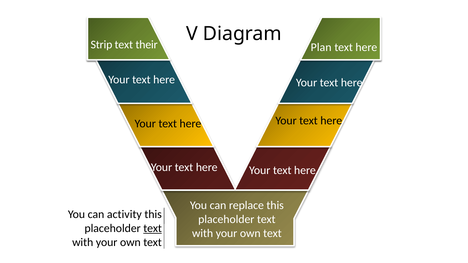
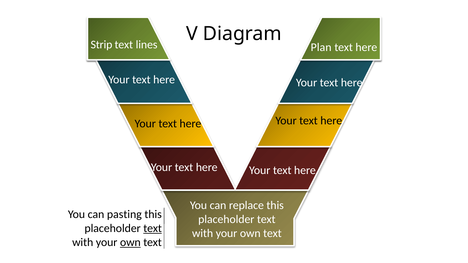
their: their -> lines (147, 45)
activity: activity -> pasting (124, 215)
own underline: none -> present (130, 243)
